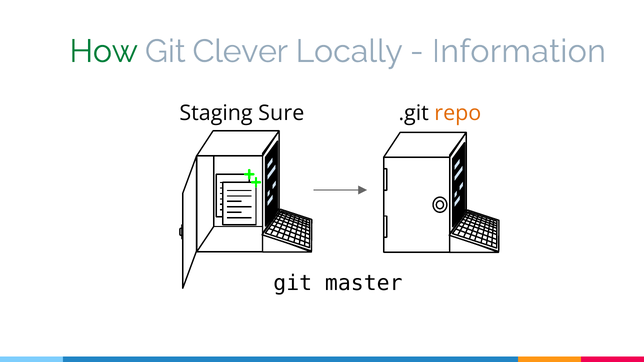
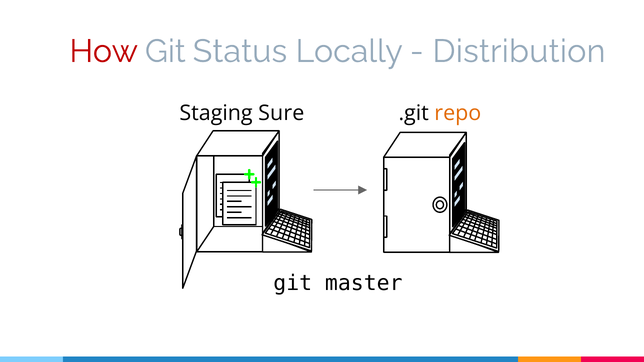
How colour: green -> red (104, 51)
Clever: Clever -> Status (240, 51)
Information: Information -> Distribution (519, 51)
